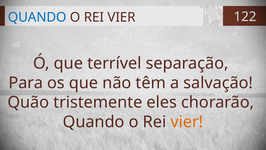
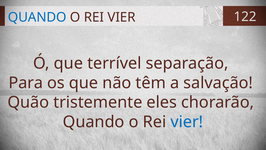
vier colour: orange -> blue (187, 122)
